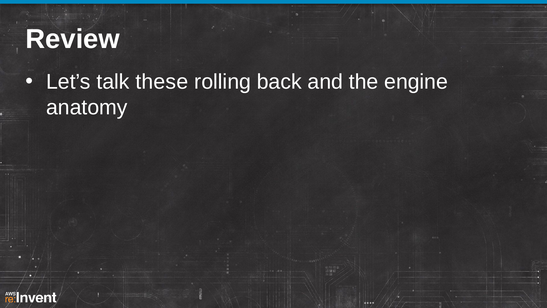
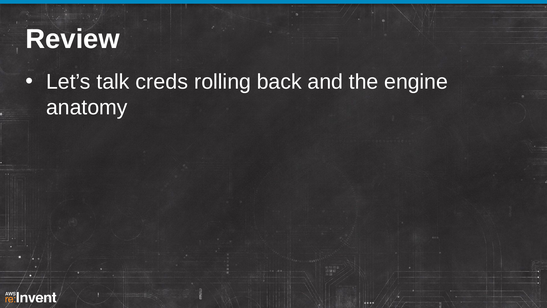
these: these -> creds (162, 82)
